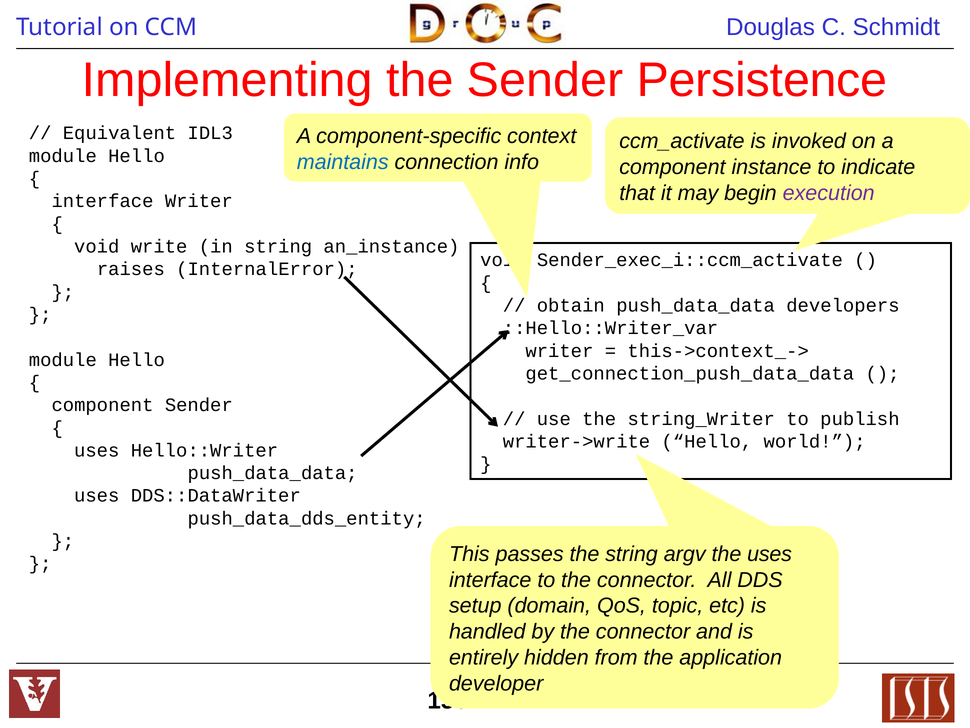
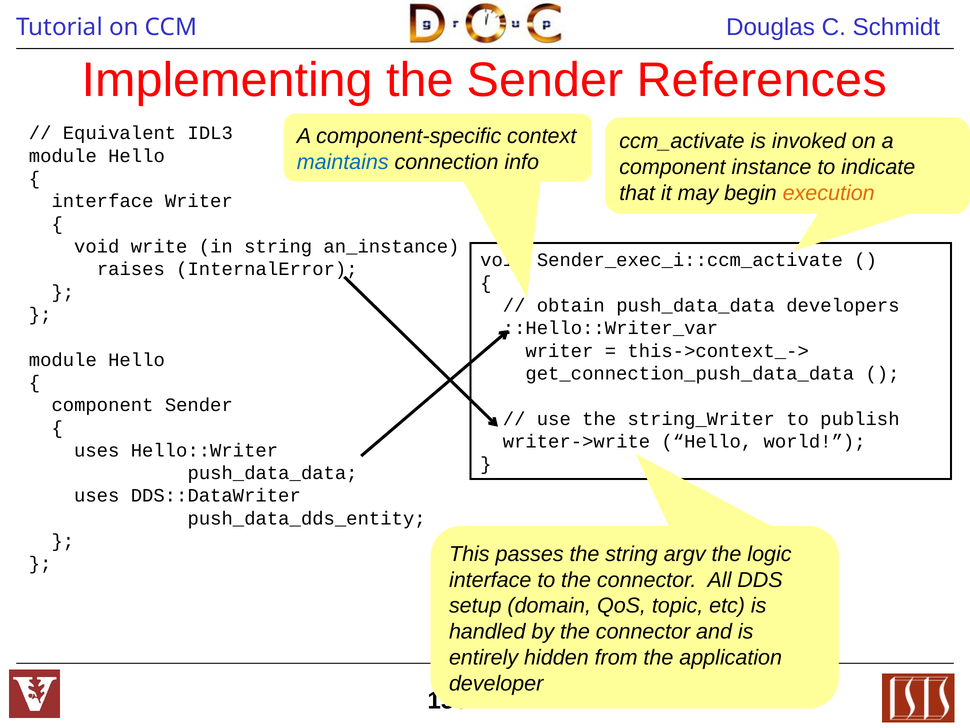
Persistence: Persistence -> References (762, 80)
execution colour: purple -> orange (829, 193)
the uses: uses -> logic (769, 554)
